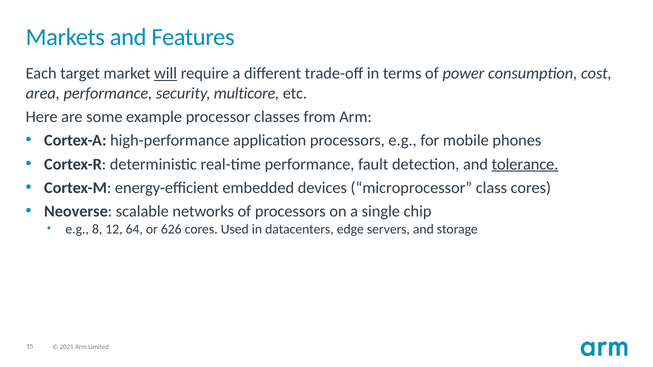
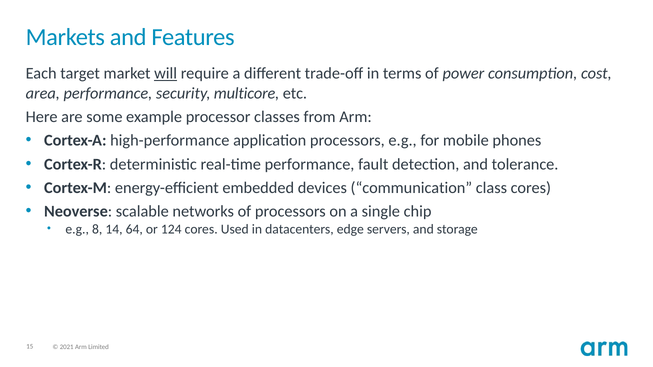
tolerance underline: present -> none (525, 164)
microprocessor: microprocessor -> communication (411, 188)
12: 12 -> 14 (114, 229)
626: 626 -> 124 (171, 229)
